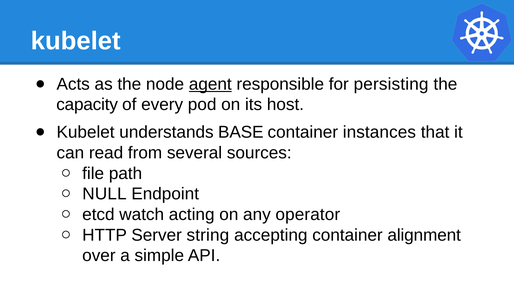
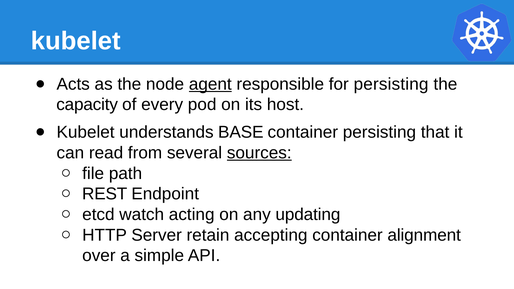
container instances: instances -> persisting (379, 132)
sources underline: none -> present (259, 153)
NULL: NULL -> REST (105, 194)
operator: operator -> updating (308, 215)
string: string -> retain (208, 235)
